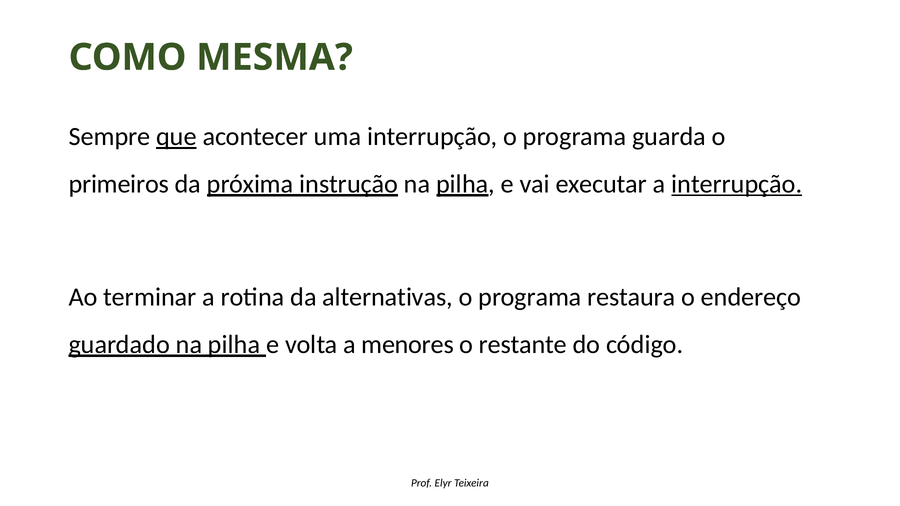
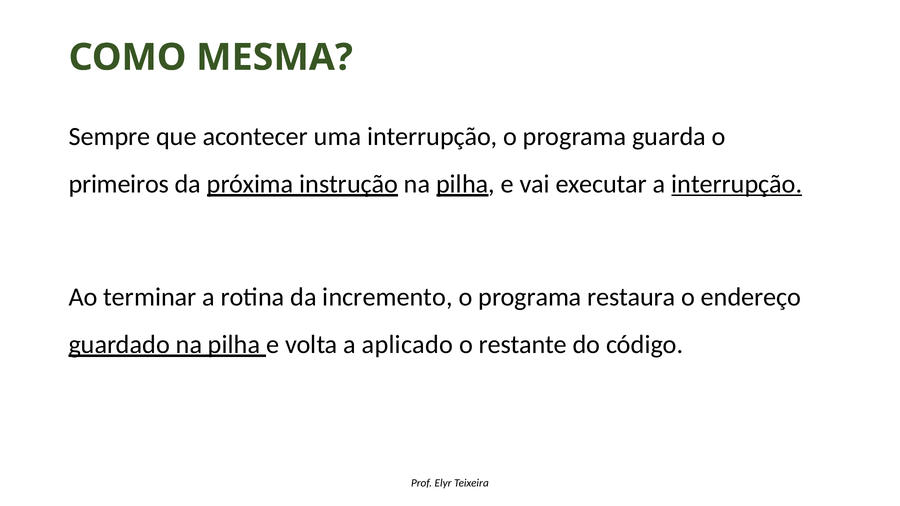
que underline: present -> none (176, 137)
alternativas: alternativas -> incremento (388, 297)
menores: menores -> aplicado (407, 345)
